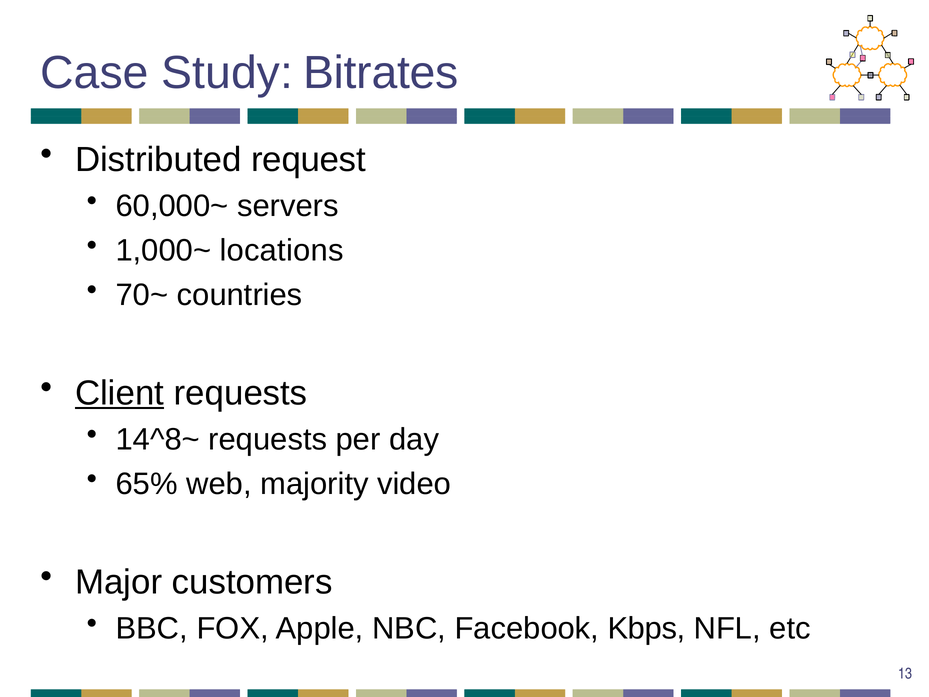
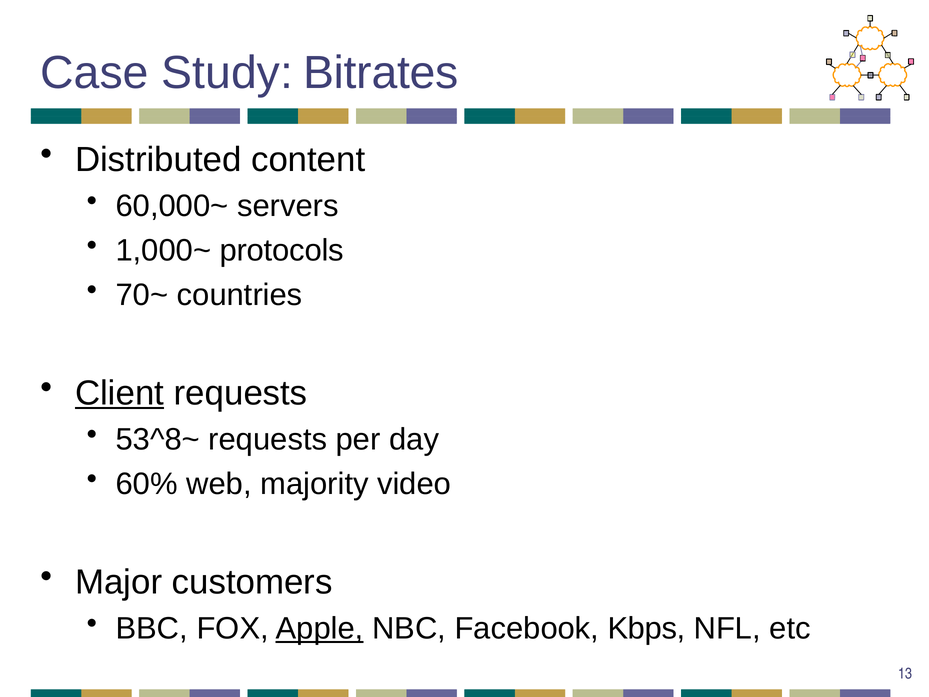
request: request -> content (308, 160)
locations: locations -> protocols (282, 250)
14^8~: 14^8~ -> 53^8~ (158, 440)
65%: 65% -> 60% (147, 484)
Apple underline: none -> present (320, 629)
